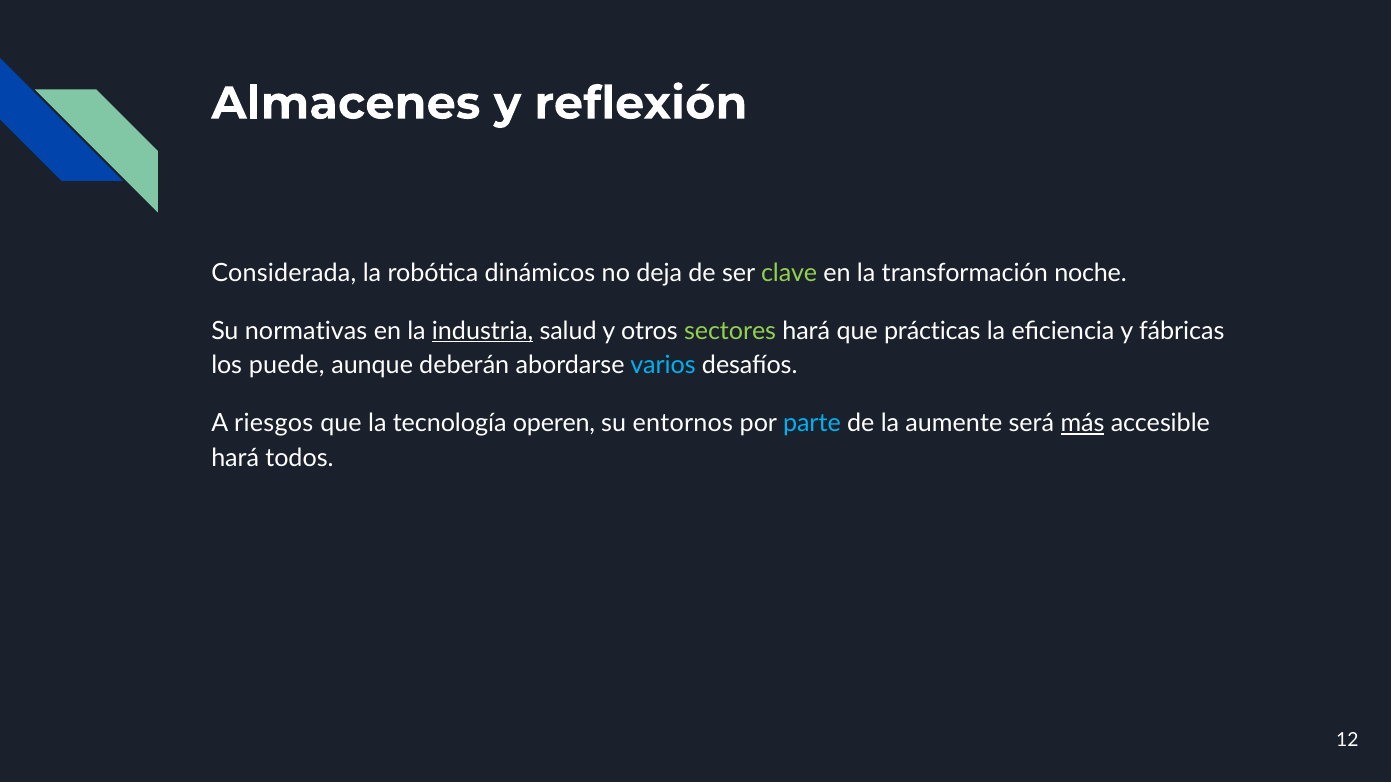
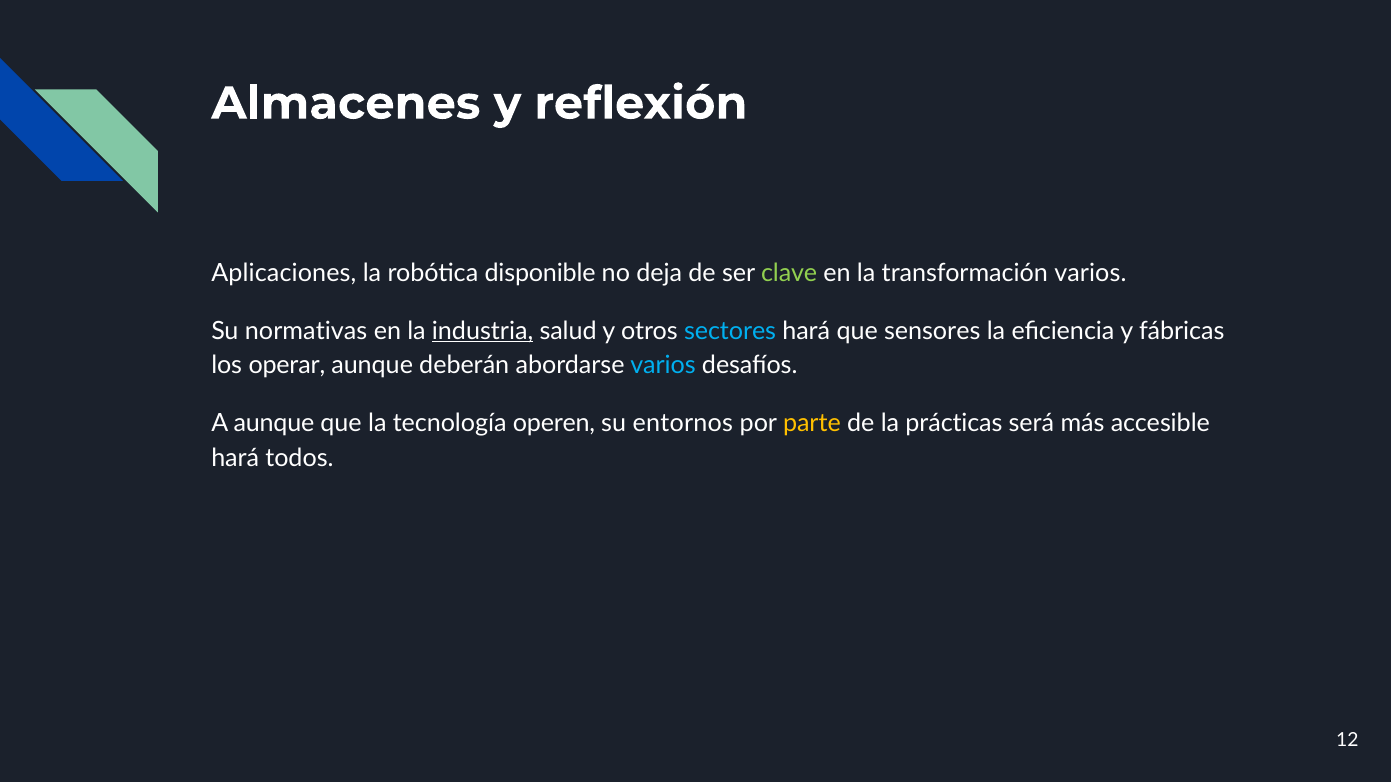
Considerada: Considerada -> Aplicaciones (284, 273)
dinámicos: dinámicos -> disponible (540, 273)
transformación noche: noche -> varios (1090, 273)
sectores colour: light green -> light blue (730, 331)
prácticas: prácticas -> sensores (932, 331)
puede: puede -> operar (287, 366)
A riesgos: riesgos -> aunque (274, 424)
parte colour: light blue -> yellow (812, 424)
aumente: aumente -> prácticas (954, 424)
más underline: present -> none (1082, 424)
